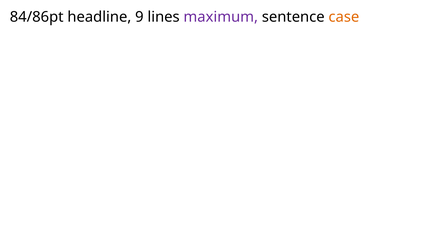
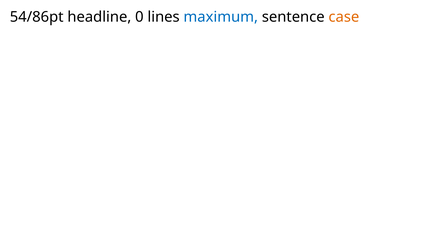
84/86pt: 84/86pt -> 54/86pt (37, 17)
9: 9 -> 0 (139, 17)
maximum colour: purple -> blue (221, 17)
